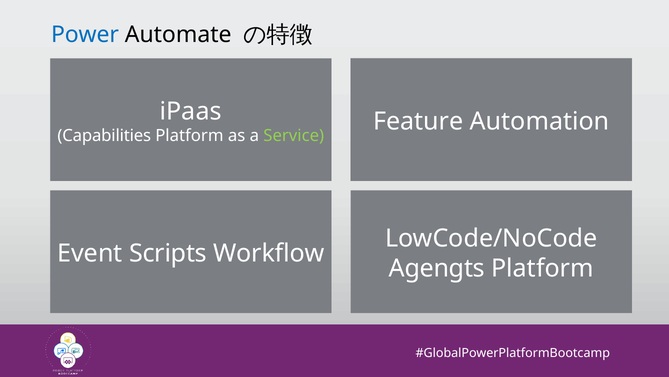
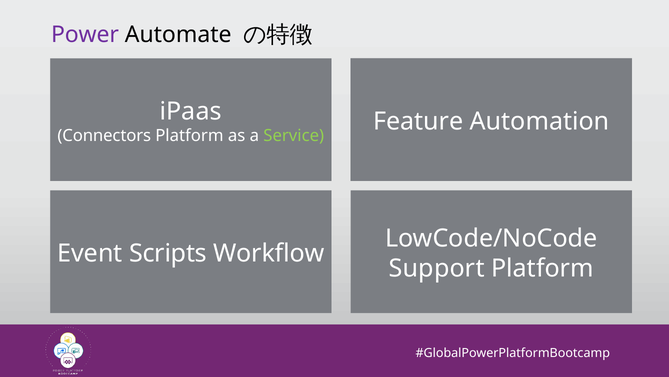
Power colour: blue -> purple (85, 35)
Capabilities: Capabilities -> Connectors (104, 136)
Agengts: Agengts -> Support (437, 268)
